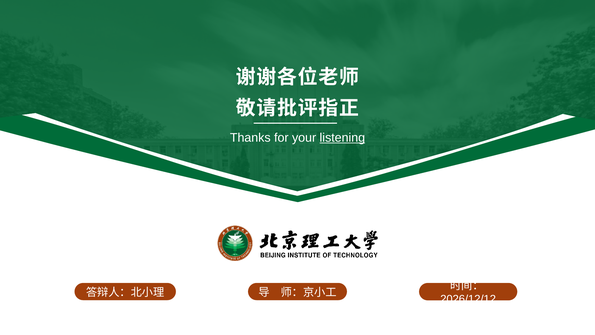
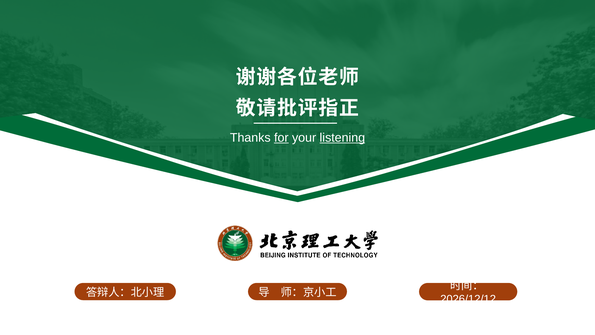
for underline: none -> present (281, 138)
